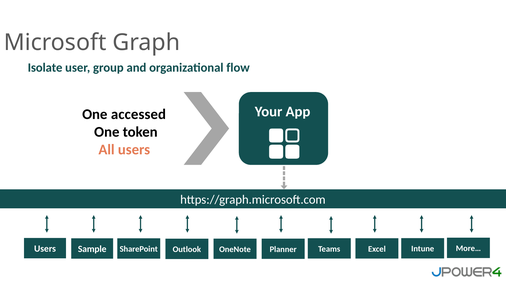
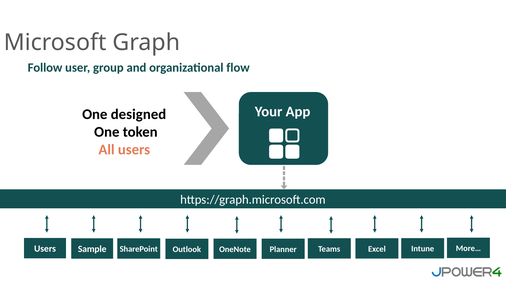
Isolate: Isolate -> Follow (45, 68)
accessed: accessed -> designed (138, 114)
